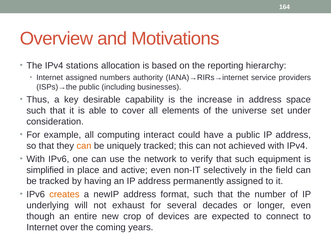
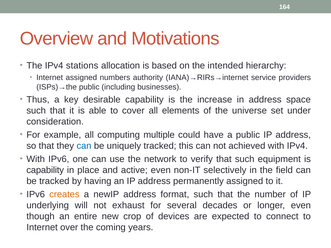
reporting: reporting -> intended (225, 66)
interact: interact -> multiple (159, 135)
can colour: orange -> blue (84, 146)
simplified: simplified -> capability (45, 170)
